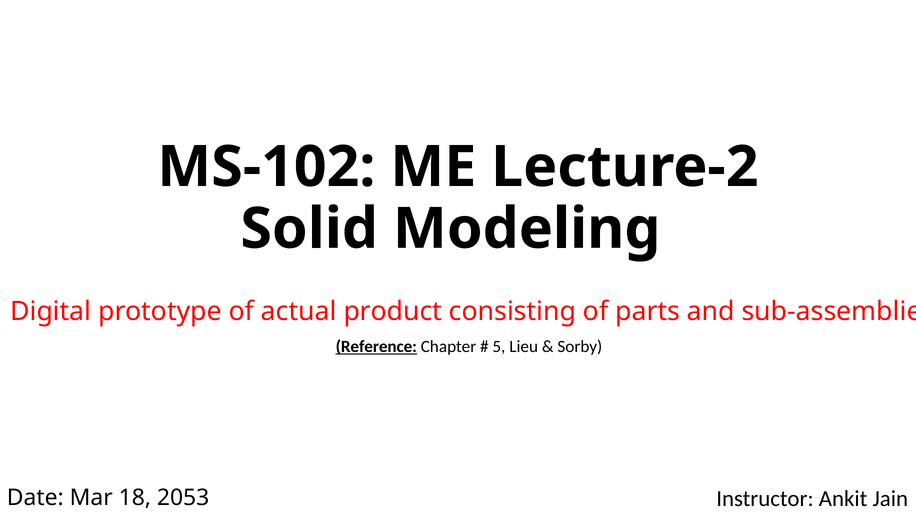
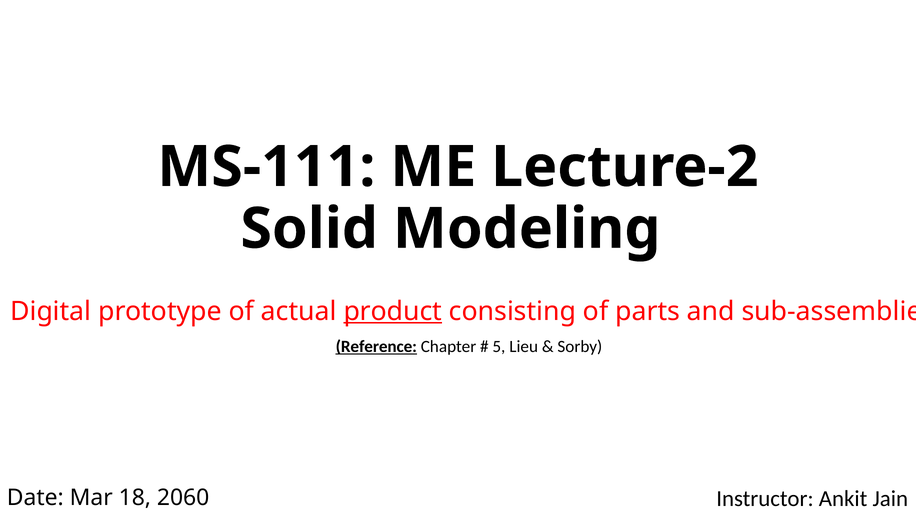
MS-102: MS-102 -> MS-111 (266, 167)
product underline: none -> present (393, 311)
2053: 2053 -> 2060 (183, 498)
